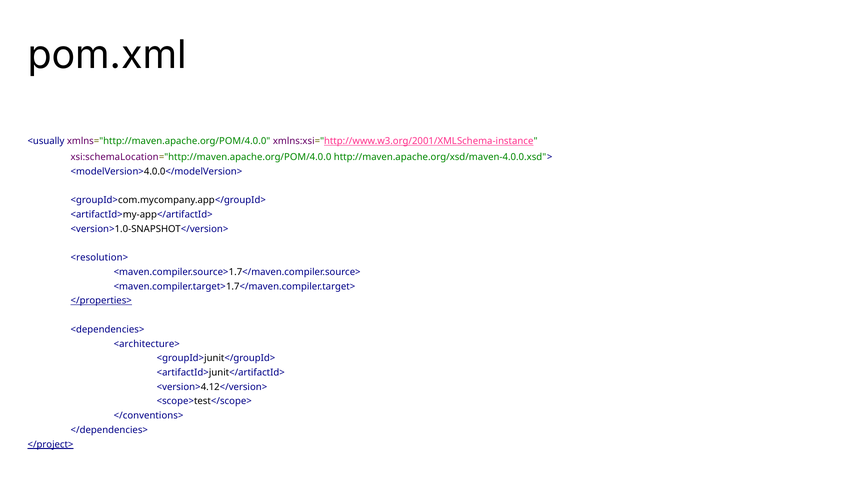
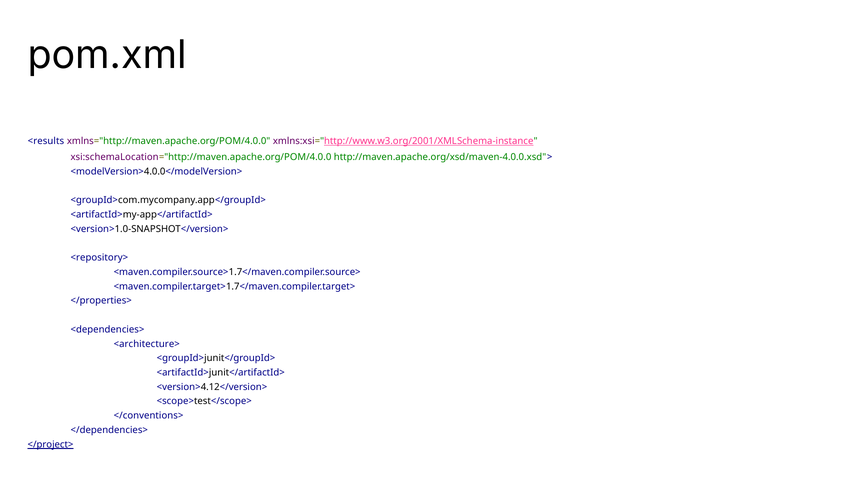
<usually: <usually -> <results (46, 141)
<resolution>: <resolution> -> <repository> (99, 257)
</properties> underline: present -> none (101, 300)
